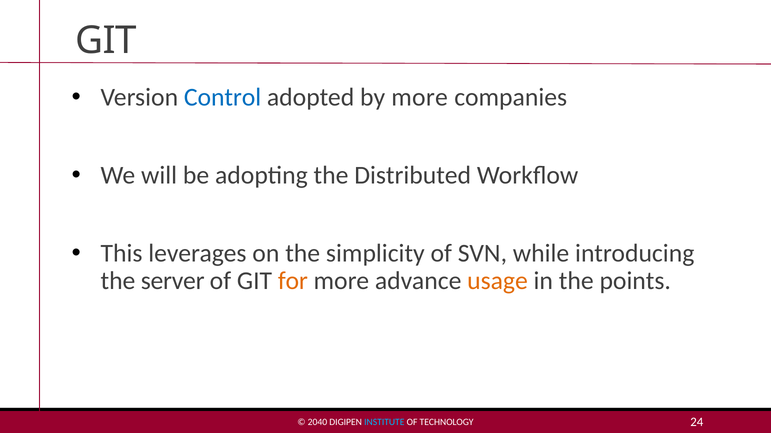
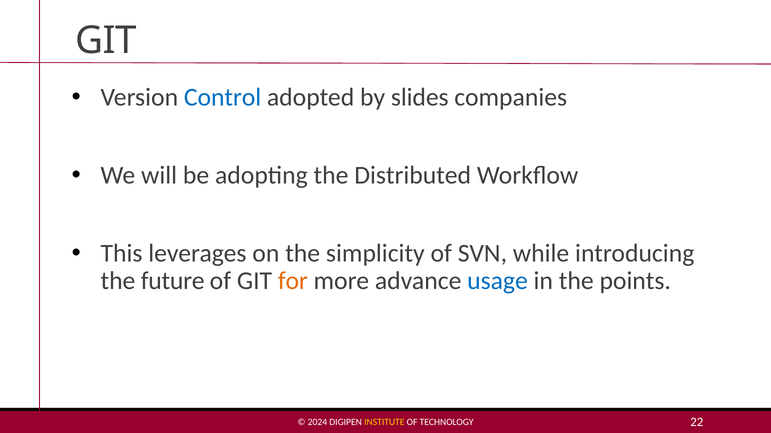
by more: more -> slides (420, 97)
server: server -> future (173, 281)
usage colour: orange -> blue (498, 281)
2040: 2040 -> 2024 (317, 423)
INSTITUTE colour: light blue -> yellow (384, 423)
24: 24 -> 22 (697, 423)
